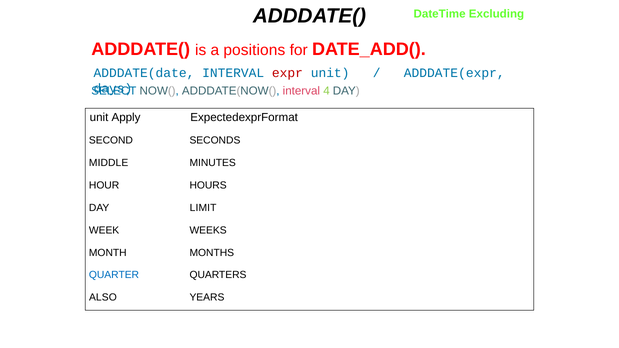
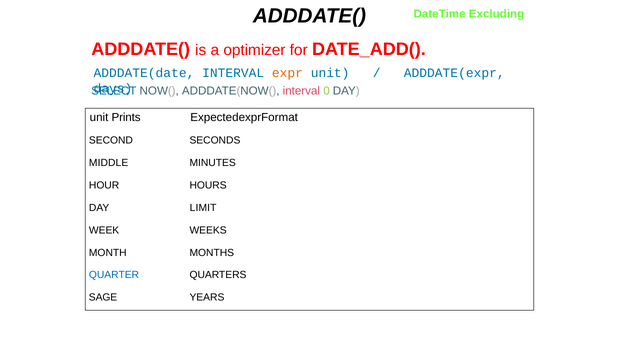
positions: positions -> optimizer (254, 50)
expr colour: red -> orange (287, 73)
4: 4 -> 0 (326, 91)
Apply: Apply -> Prints (126, 117)
ALSO: ALSO -> SAGE (103, 298)
